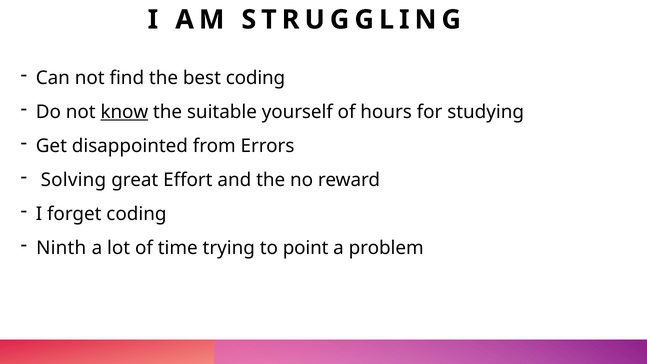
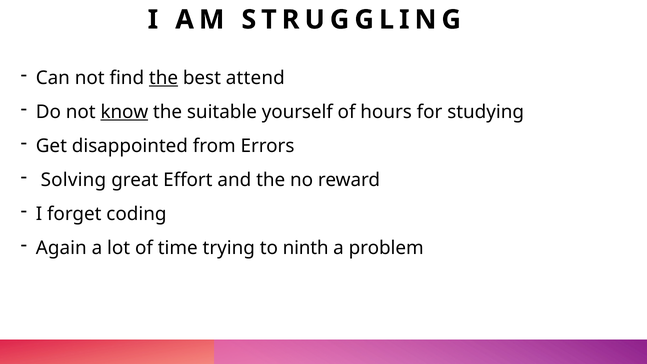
the underline: none -> present (164, 78)
best coding: coding -> attend (255, 78)
Ninth: Ninth -> Again (61, 248)
point: point -> ninth (306, 248)
